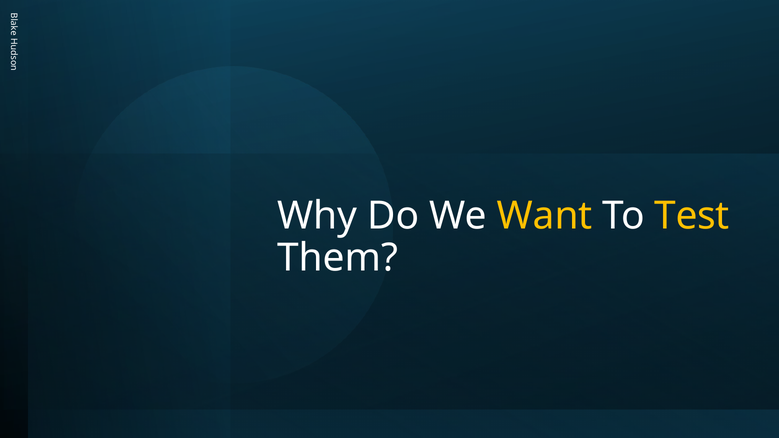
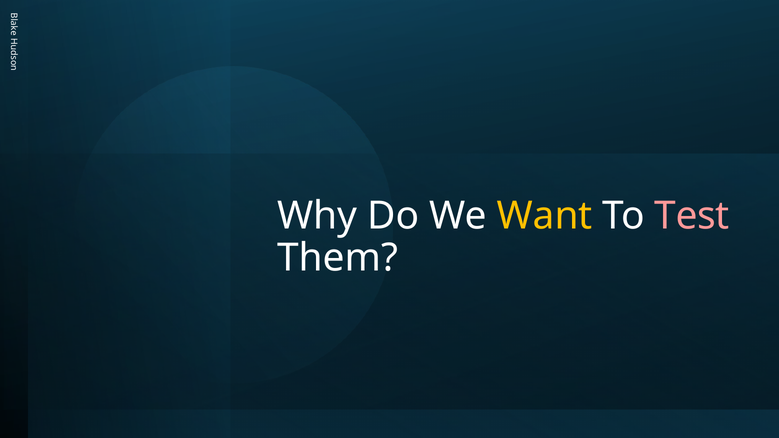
Test colour: yellow -> pink (692, 216)
